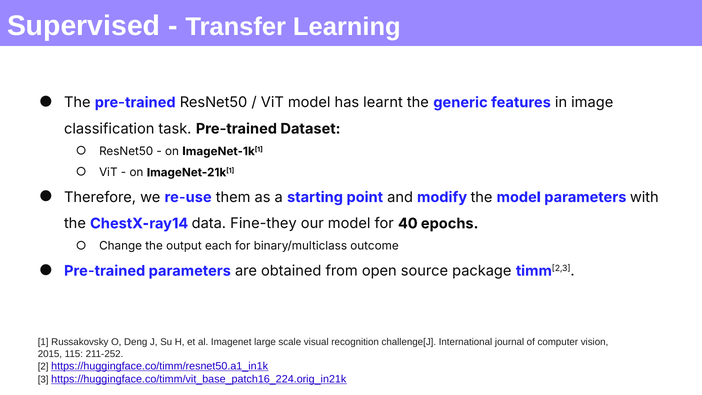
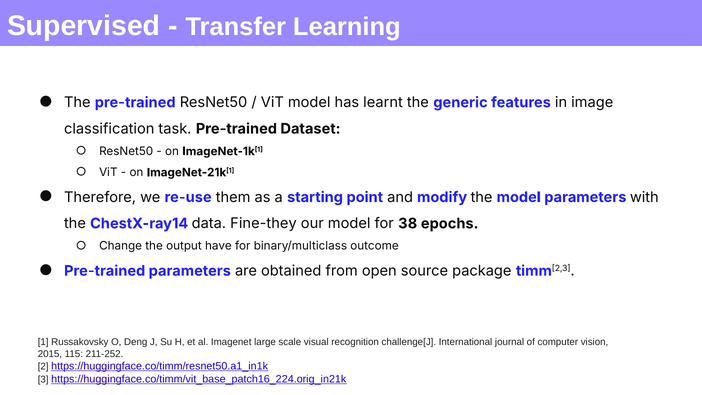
40: 40 -> 38 (408, 223)
each: each -> have (218, 246)
